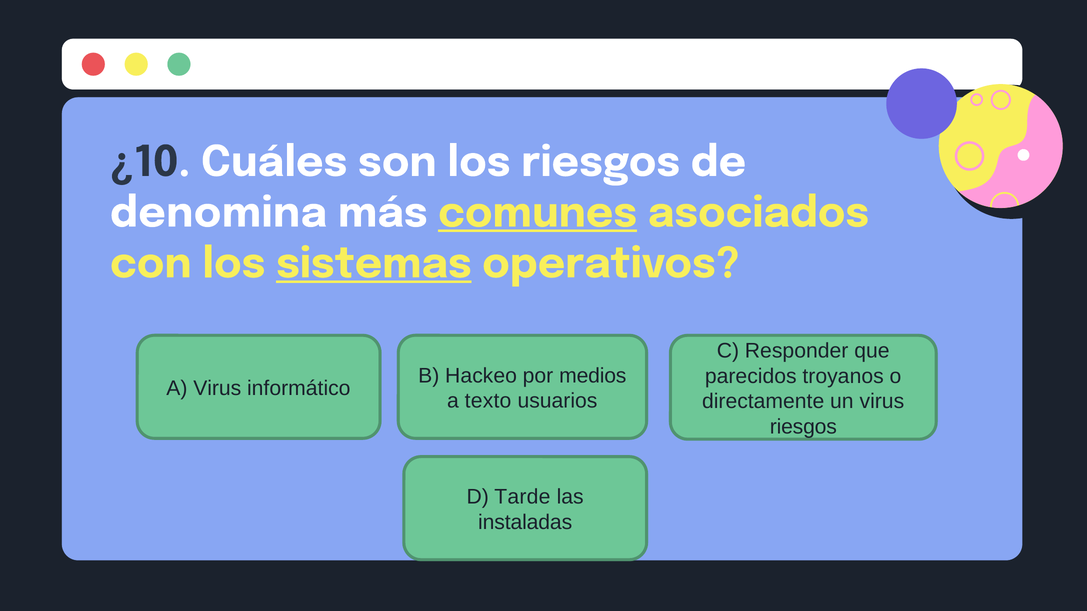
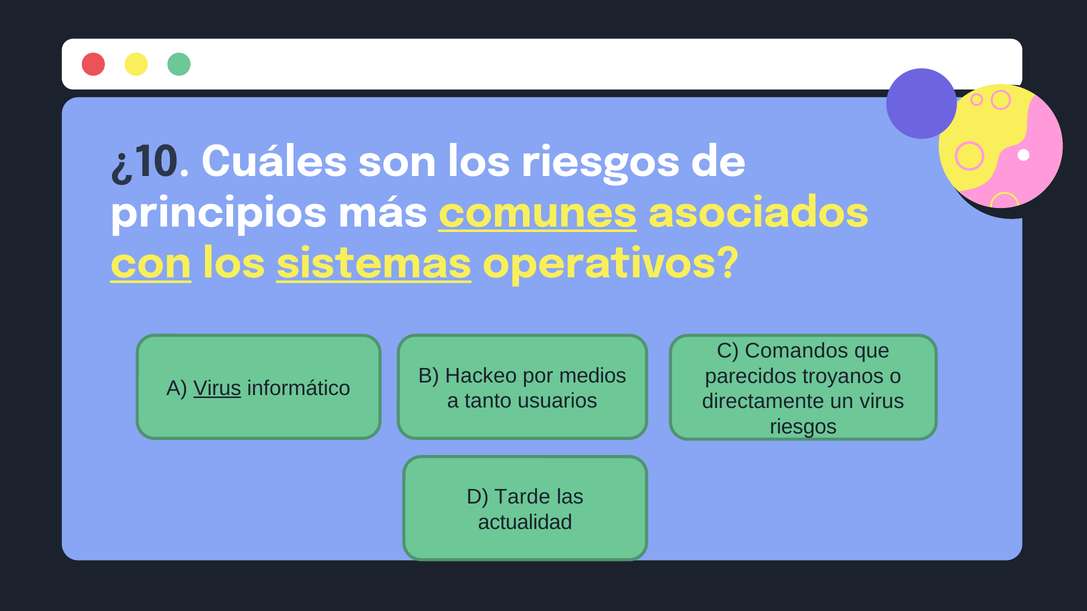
denomina: denomina -> principios (219, 213)
con underline: none -> present (151, 264)
Responder: Responder -> Comandos (797, 351)
Virus underline: none -> present (217, 389)
texto: texto -> tanto (488, 401)
instaladas: instaladas -> actualidad (525, 523)
